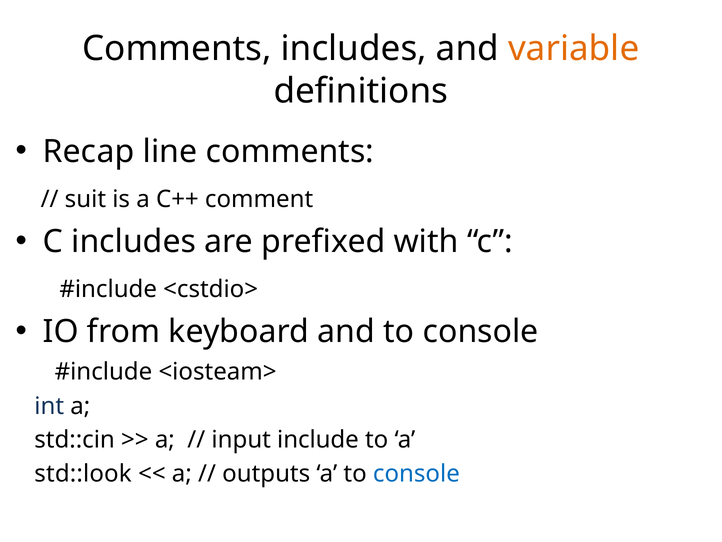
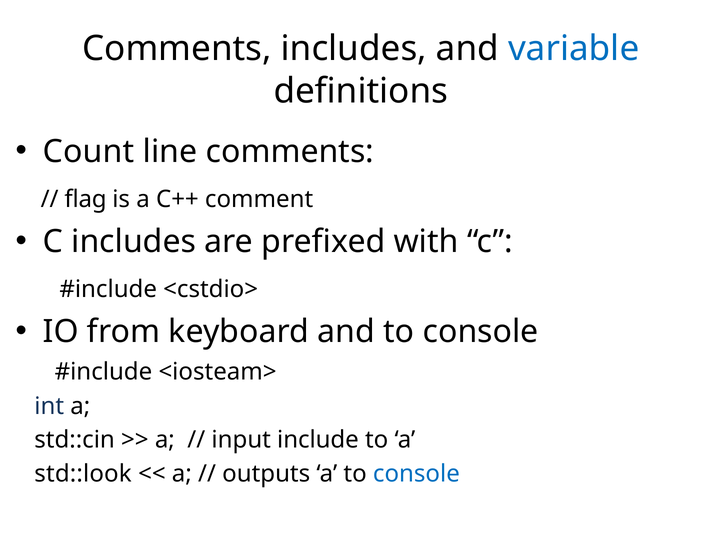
variable colour: orange -> blue (574, 49)
Recap: Recap -> Count (89, 151)
suit: suit -> flag (86, 199)
